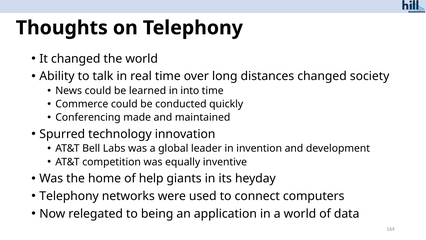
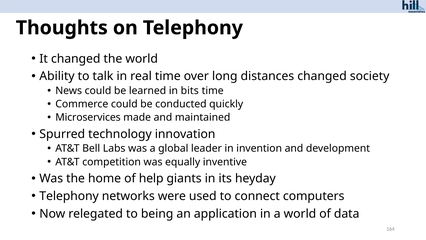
into: into -> bits (190, 91)
Conferencing: Conferencing -> Microservices (88, 117)
